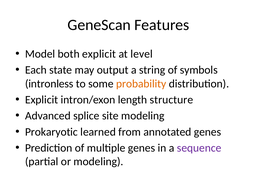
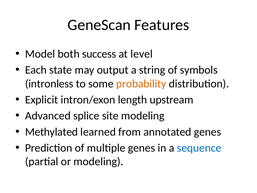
both explicit: explicit -> success (99, 54)
structure: structure -> upstream (172, 100)
Prokaryotic: Prokaryotic -> Methylated (51, 132)
sequence colour: purple -> blue (199, 148)
